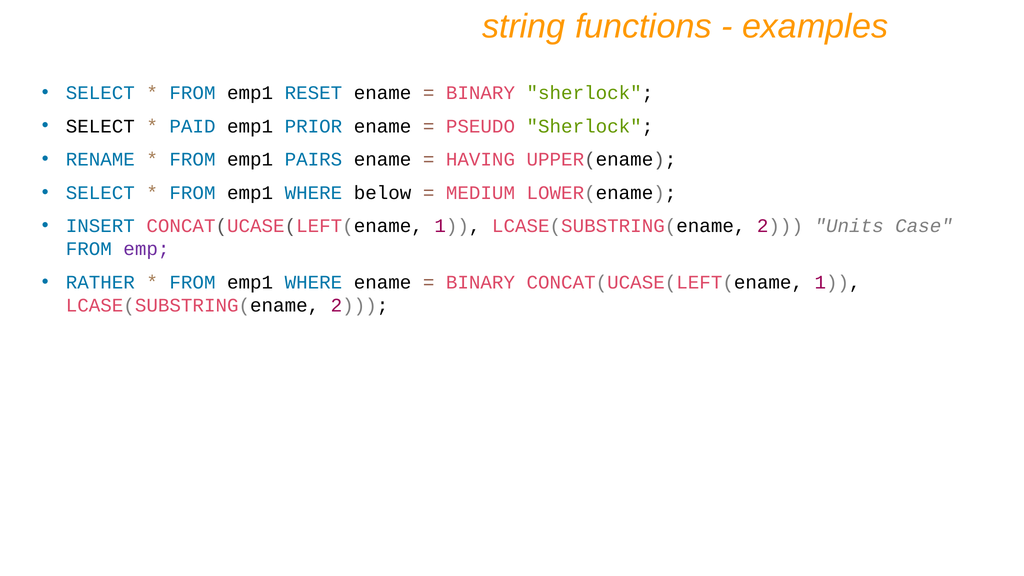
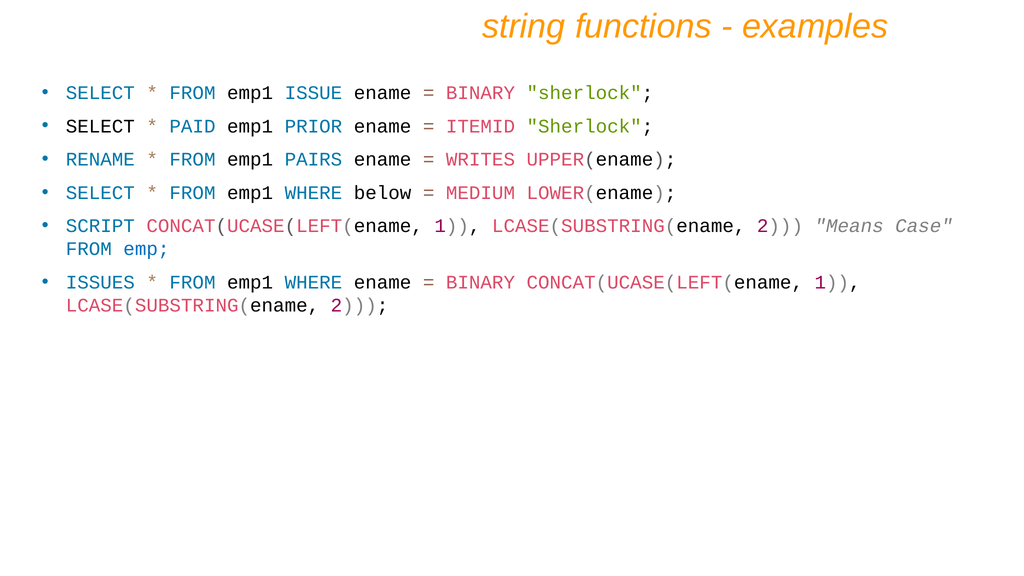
RESET: RESET -> ISSUE (313, 93)
PSEUDO: PSEUDO -> ITEMID (480, 126)
HAVING: HAVING -> WRITES (480, 159)
INSERT: INSERT -> SCRIPT (100, 226)
Units: Units -> Means (849, 226)
emp colour: purple -> blue (146, 249)
RATHER: RATHER -> ISSUES (100, 282)
